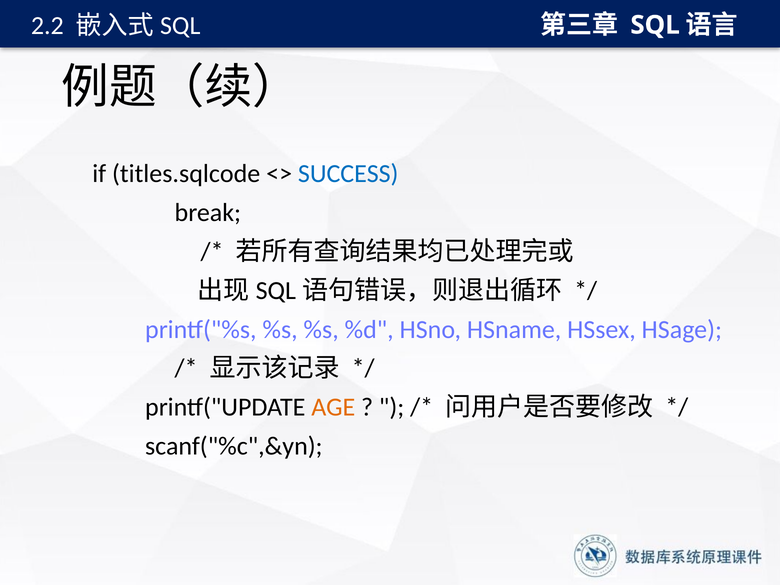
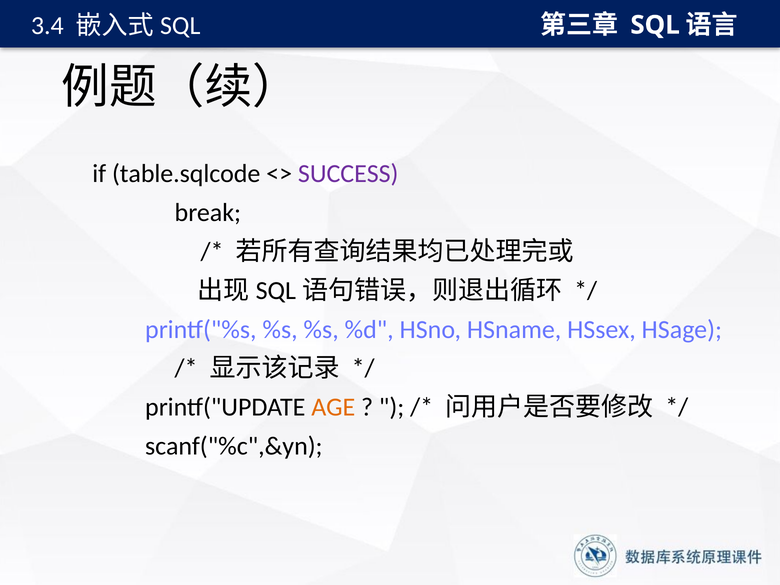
2.2: 2.2 -> 3.4 (47, 25)
titles.sqlcode: titles.sqlcode -> table.sqlcode (186, 174)
SUCCESS colour: blue -> purple (348, 174)
